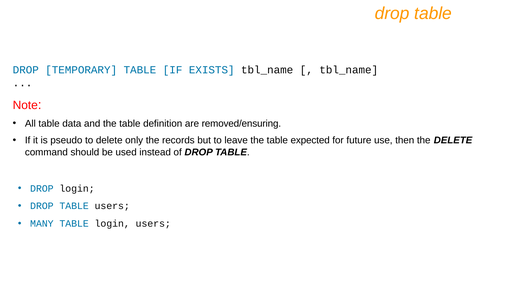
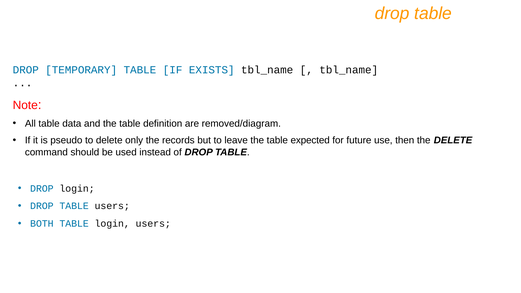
removed/ensuring: removed/ensuring -> removed/diagram (241, 124)
MANY: MANY -> BOTH (42, 224)
